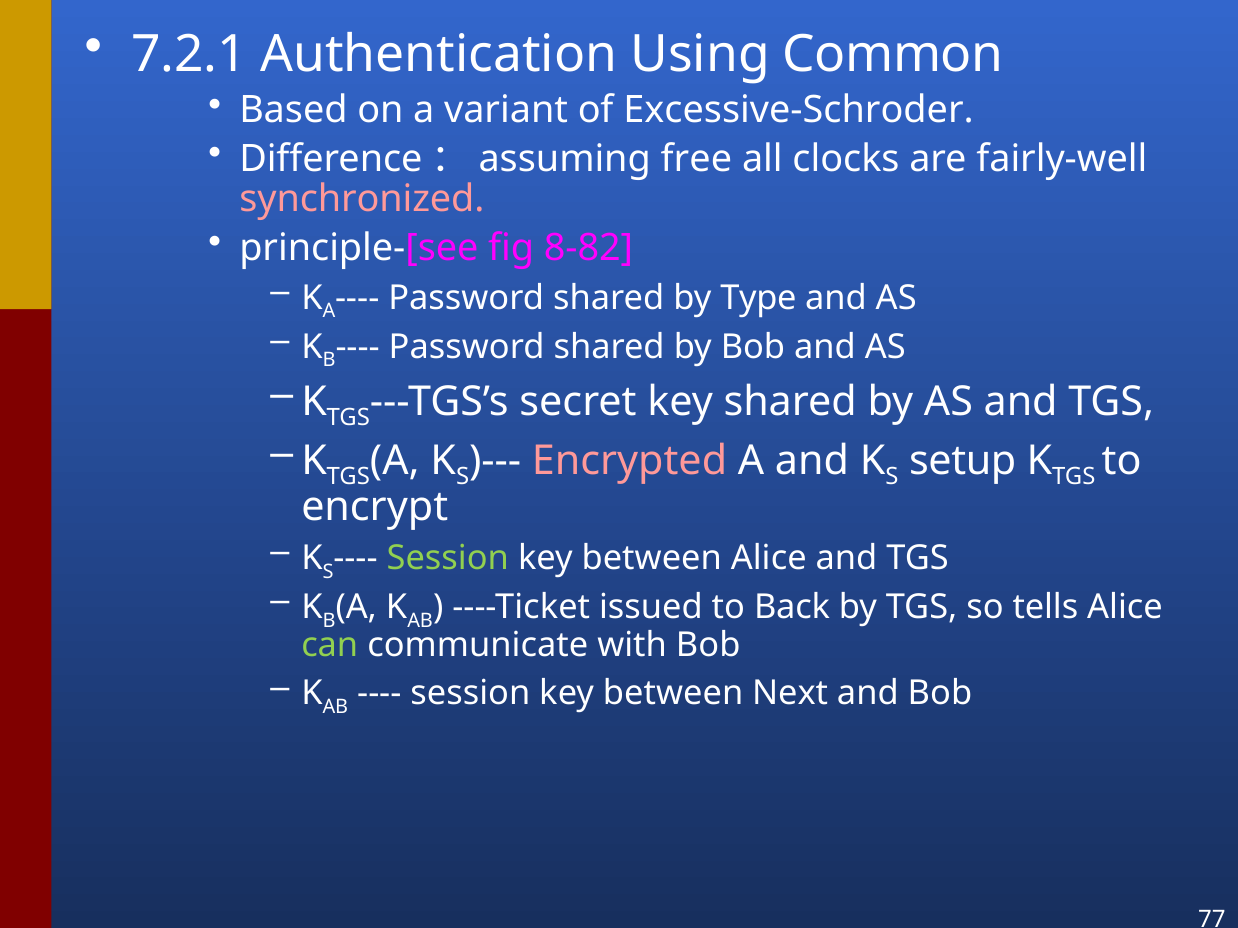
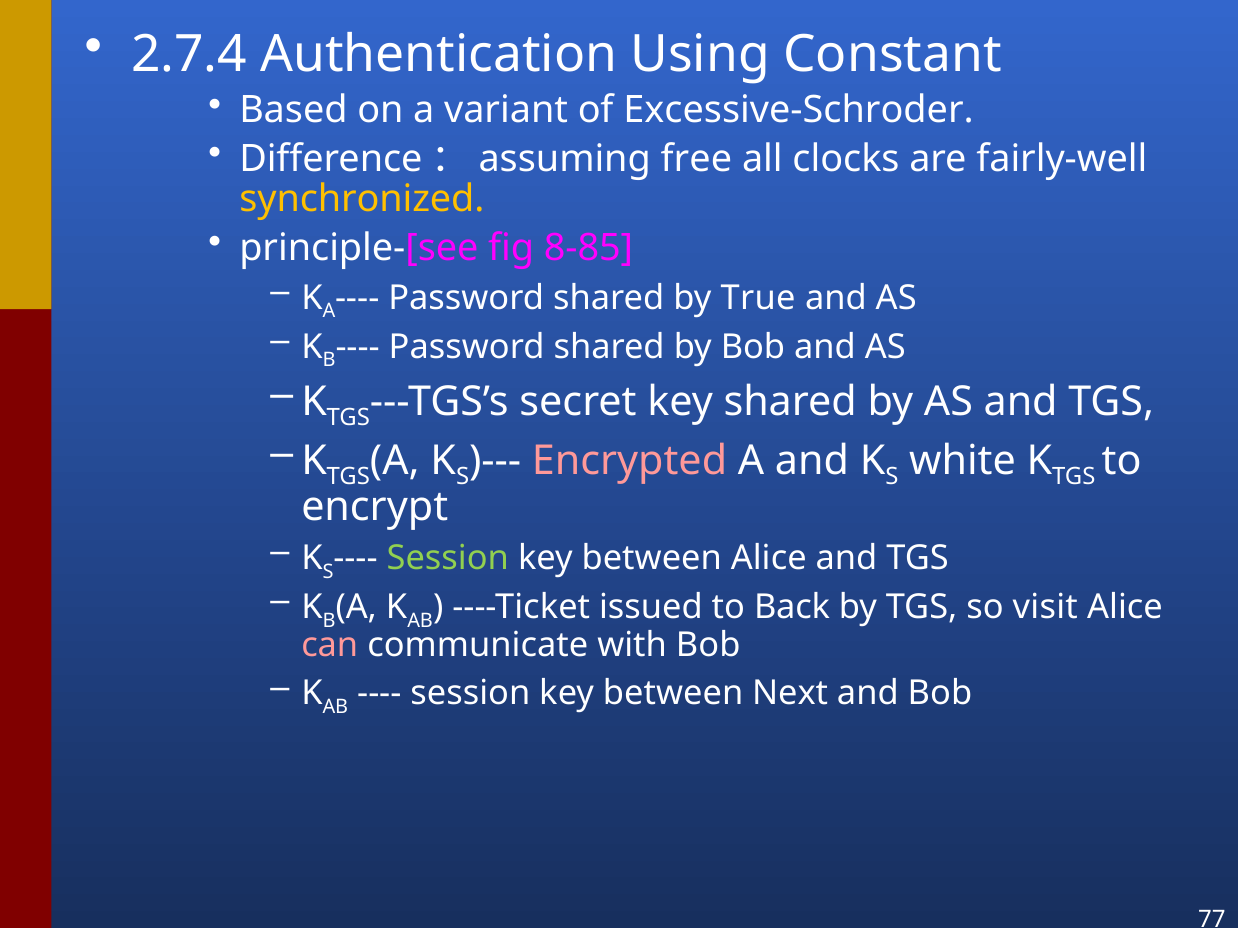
7.2.1: 7.2.1 -> 2.7.4 (189, 54)
Common: Common -> Constant (893, 54)
synchronized colour: pink -> yellow (362, 199)
8-82: 8-82 -> 8-85 (588, 248)
Type: Type -> True (758, 298)
setup: setup -> white (962, 461)
tells: tells -> visit (1045, 608)
can colour: light green -> pink (330, 646)
